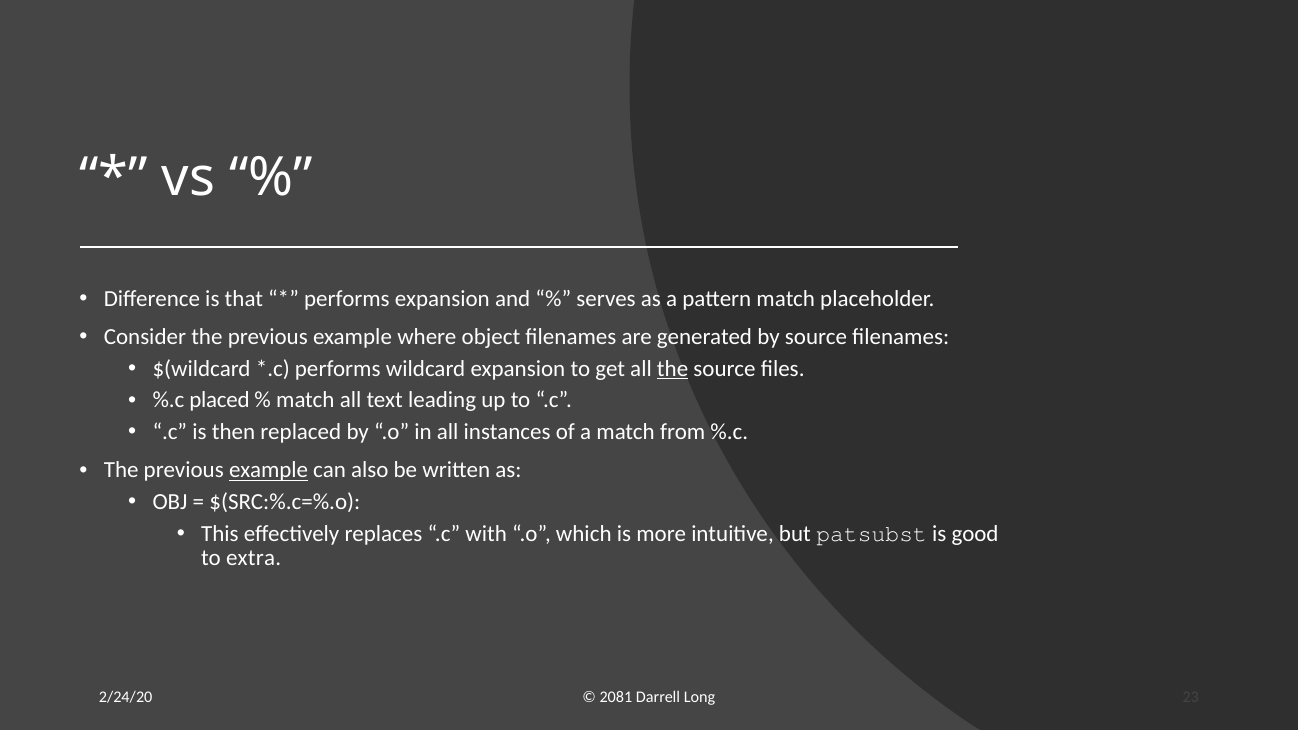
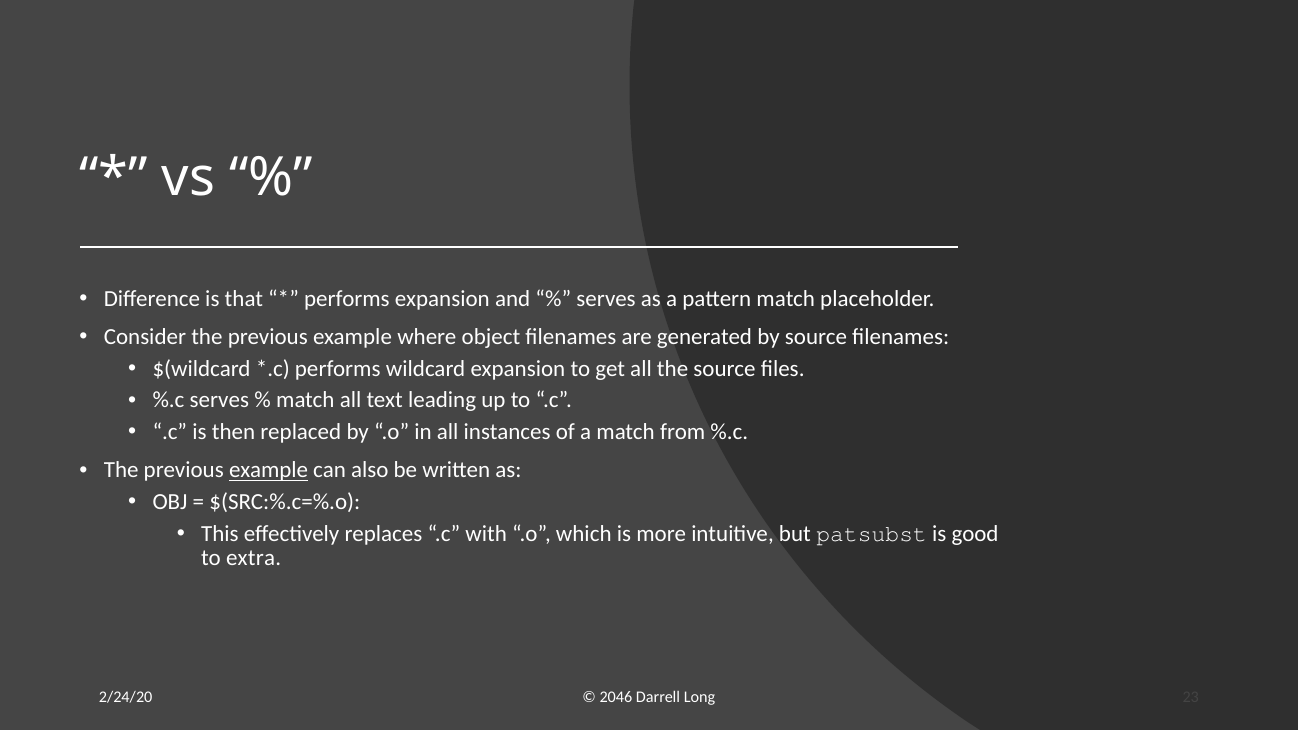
the underline: present -> none (673, 369)
%.c placed: placed -> serves (219, 400)
2081: 2081 -> 2046 (616, 697)
